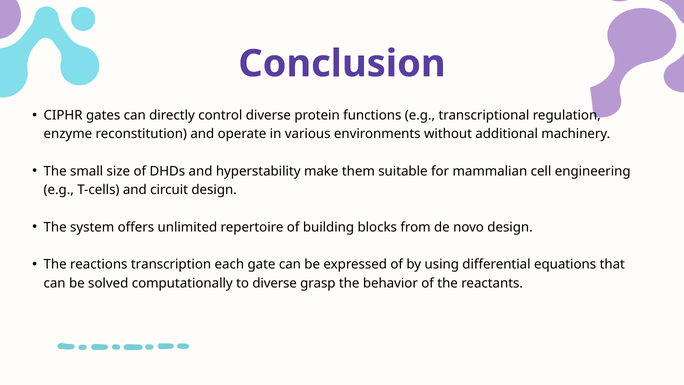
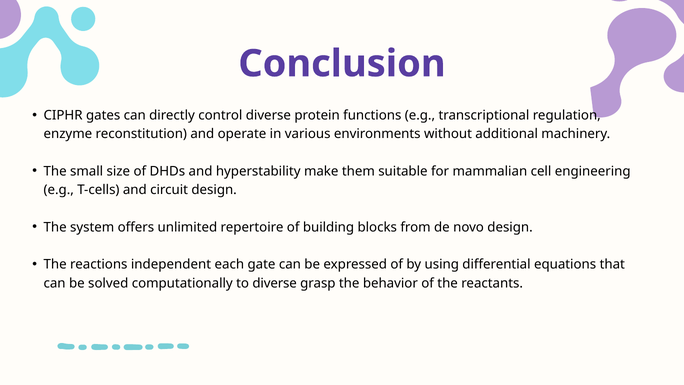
transcription: transcription -> independent (171, 264)
